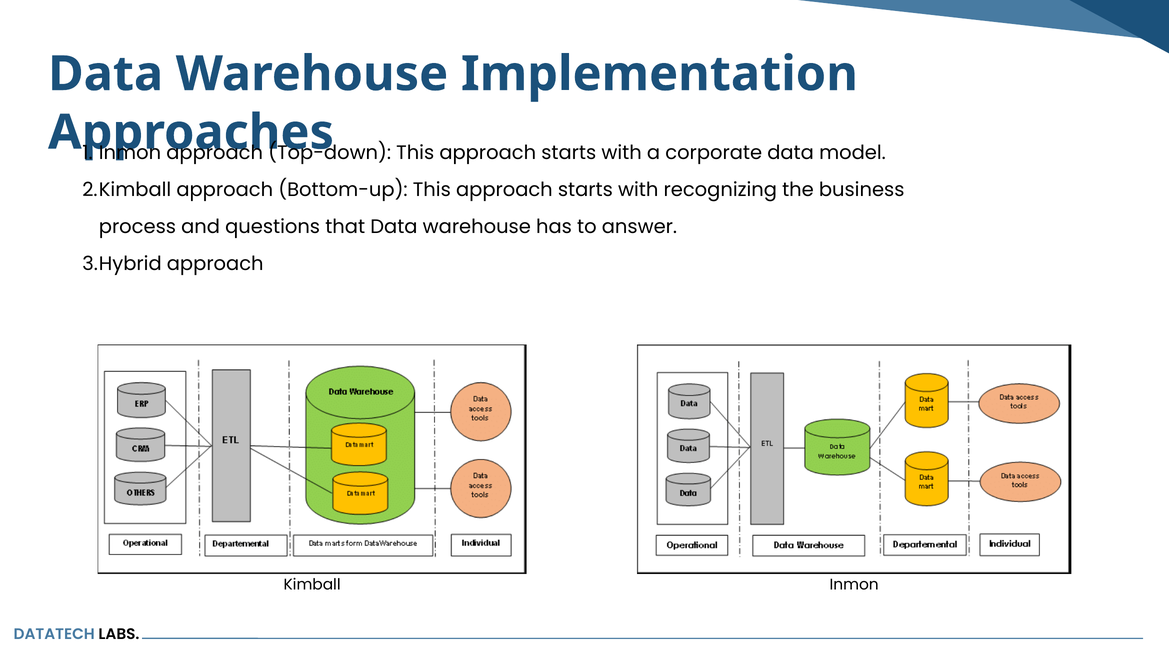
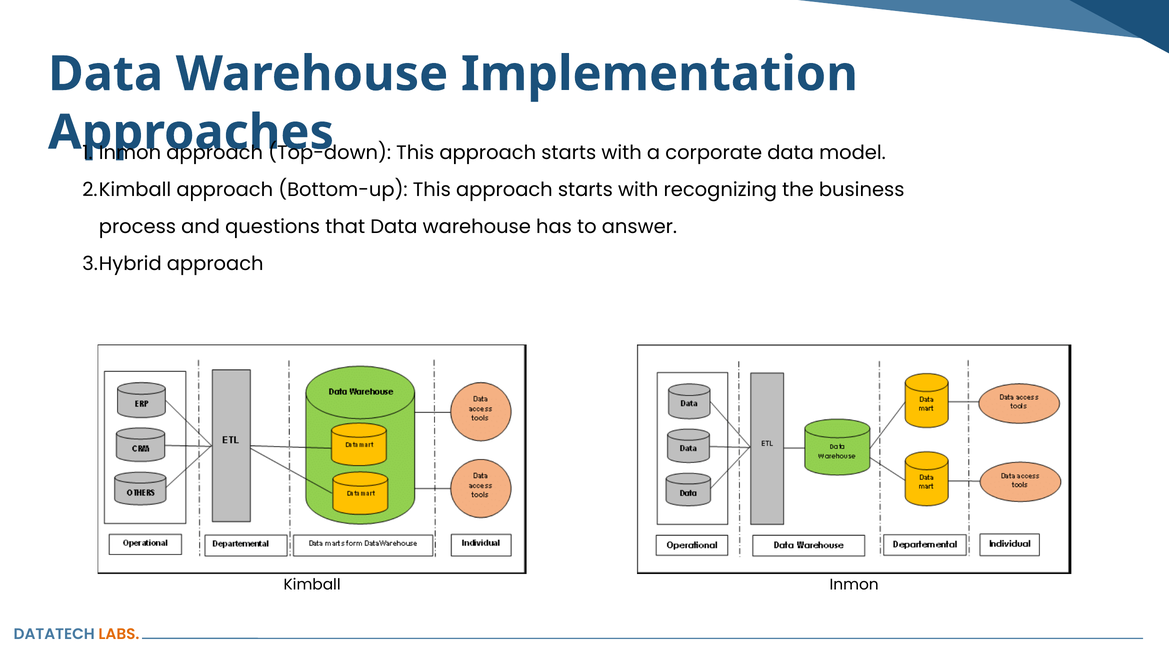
LABS colour: black -> orange (119, 634)
